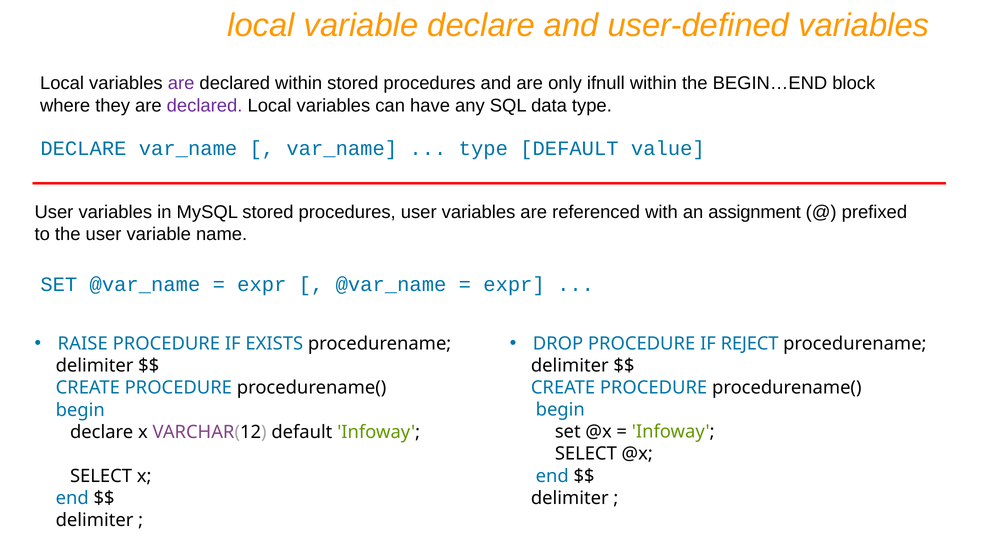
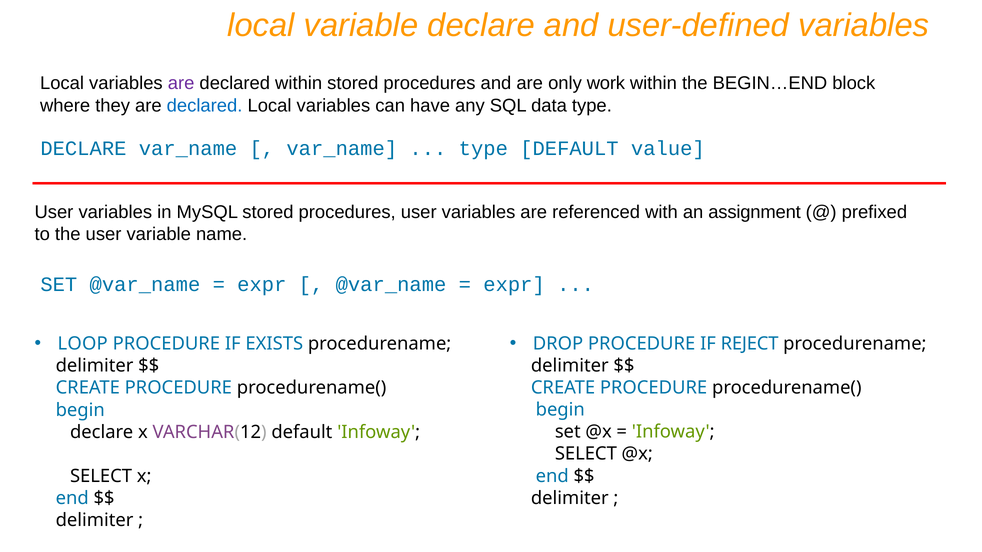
ifnull: ifnull -> work (606, 83)
declared colour: purple -> blue (205, 106)
RAISE: RAISE -> LOOP (83, 344)
